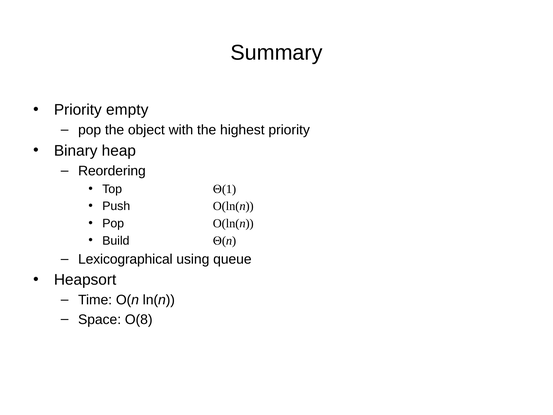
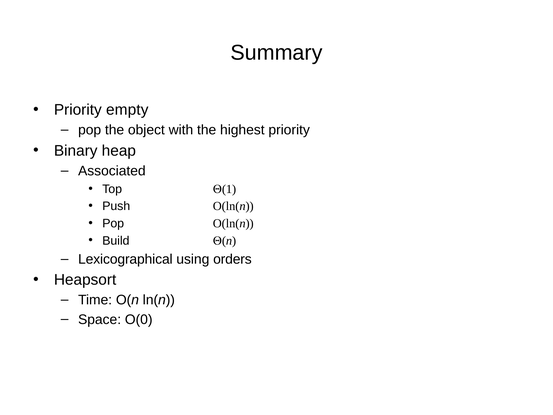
Reordering: Reordering -> Associated (112, 171)
queue: queue -> orders (232, 259)
O(8: O(8 -> O(0 (139, 319)
